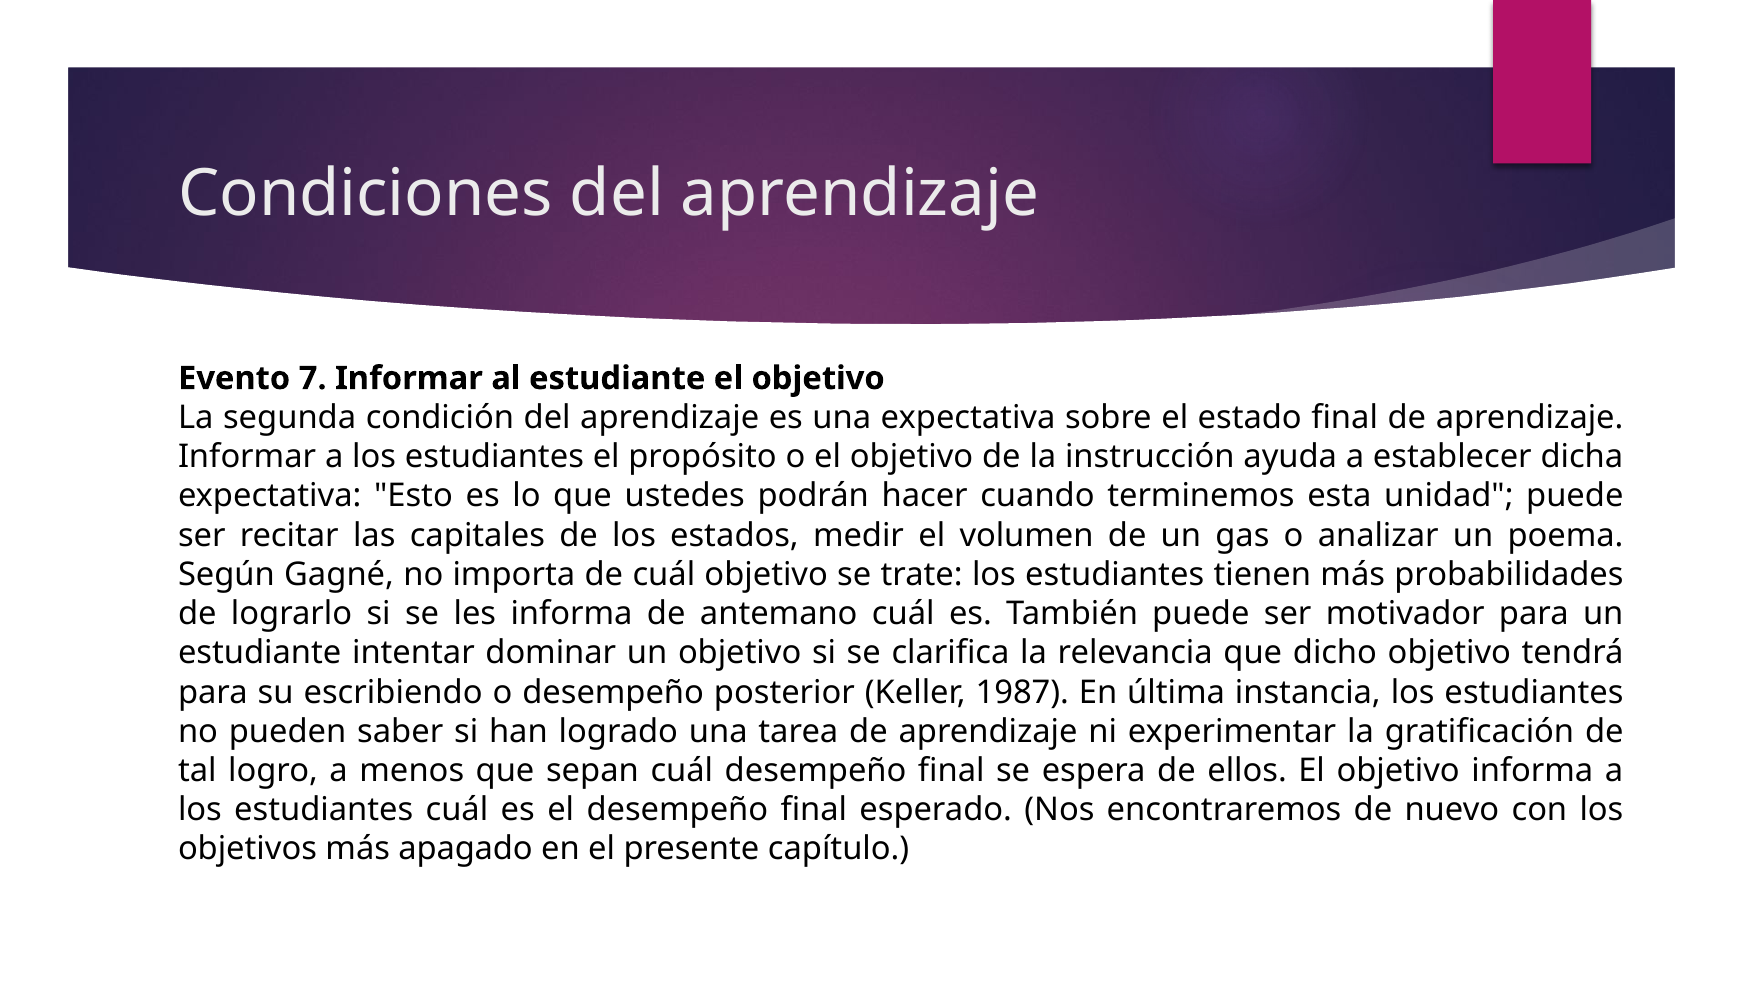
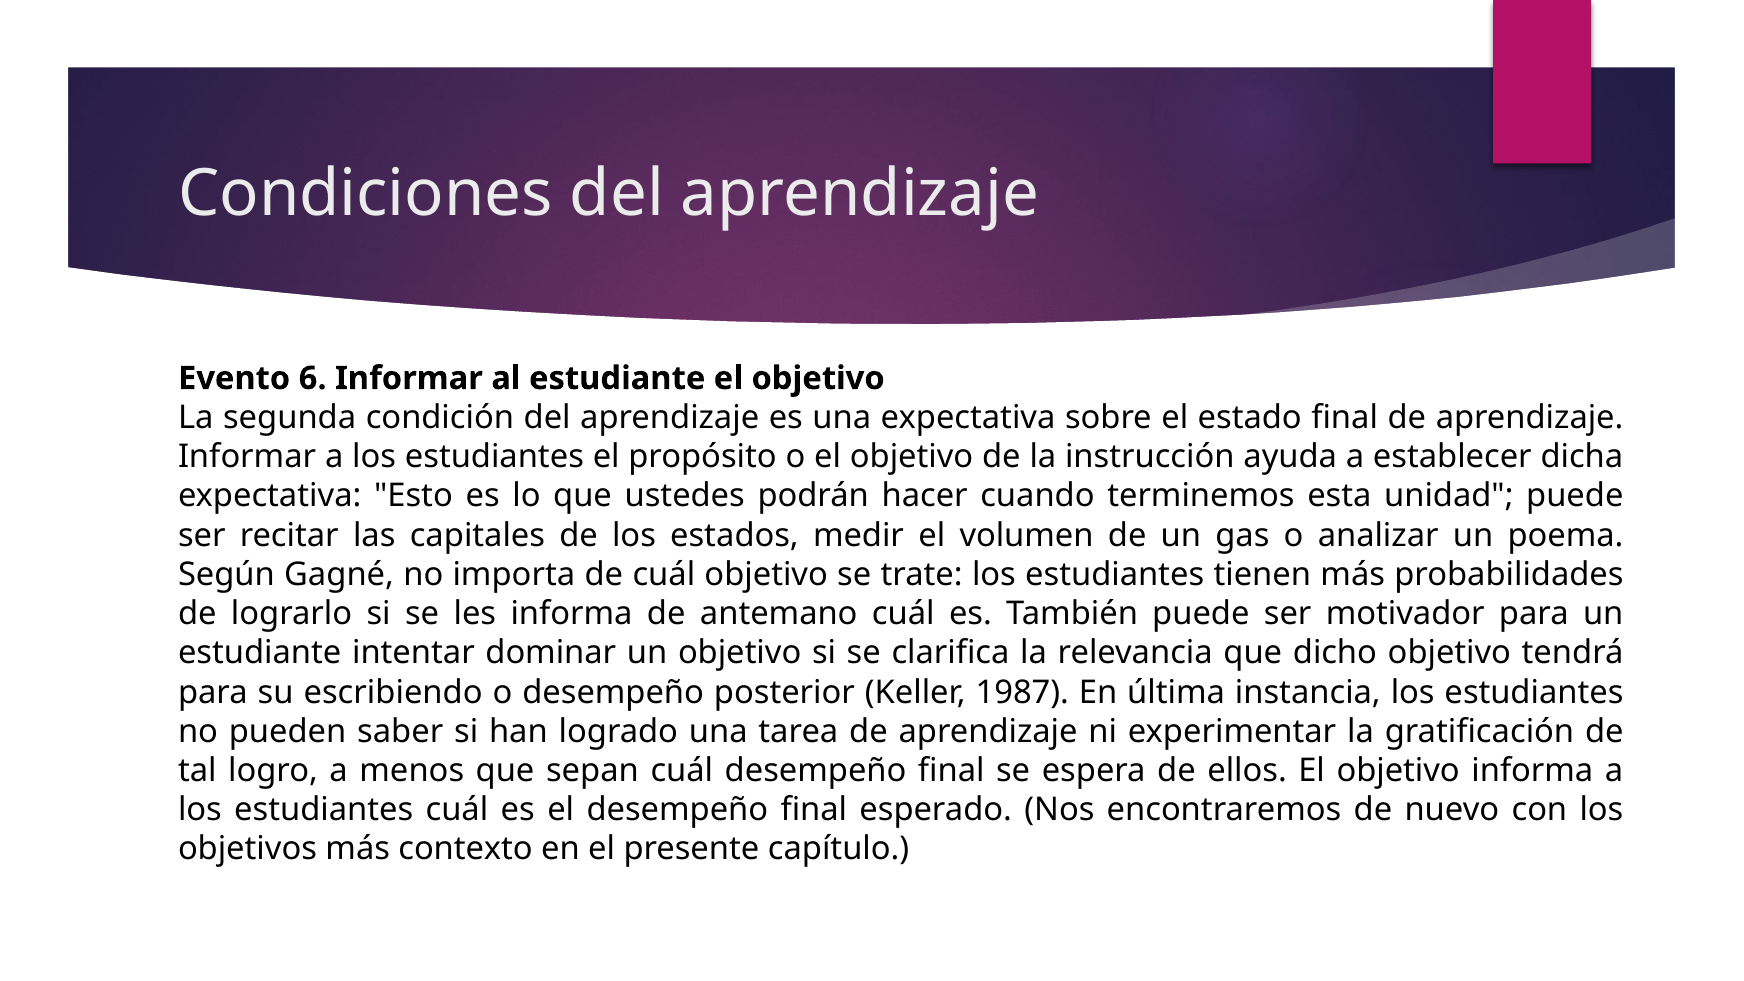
7: 7 -> 6 (313, 378)
apagado: apagado -> contexto (466, 849)
